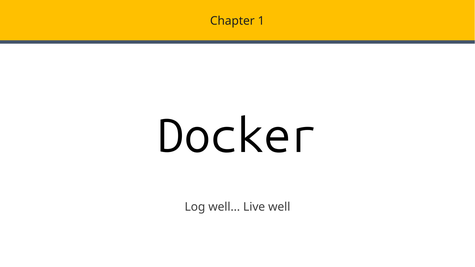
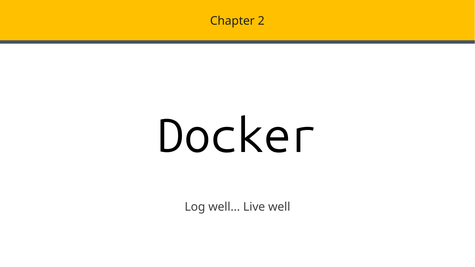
1: 1 -> 2 (261, 21)
